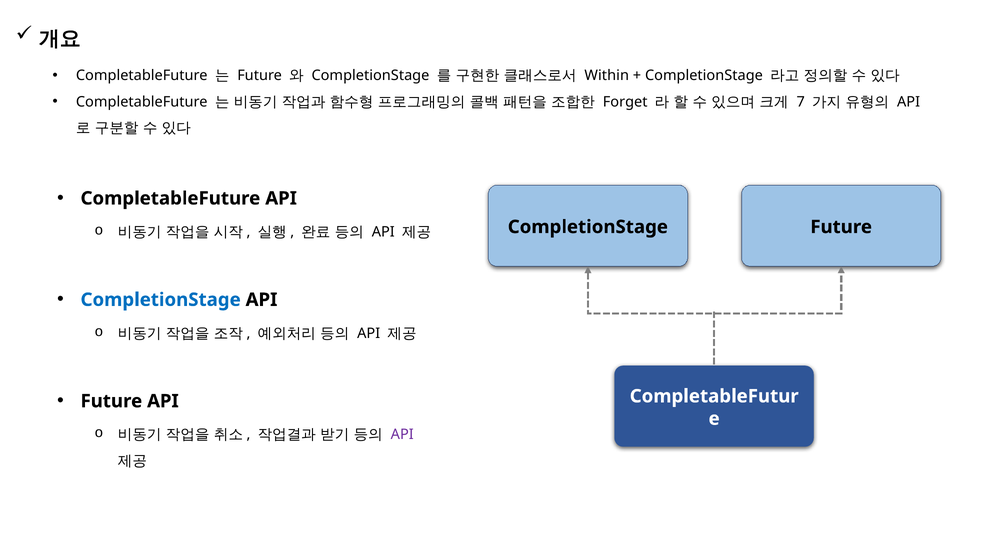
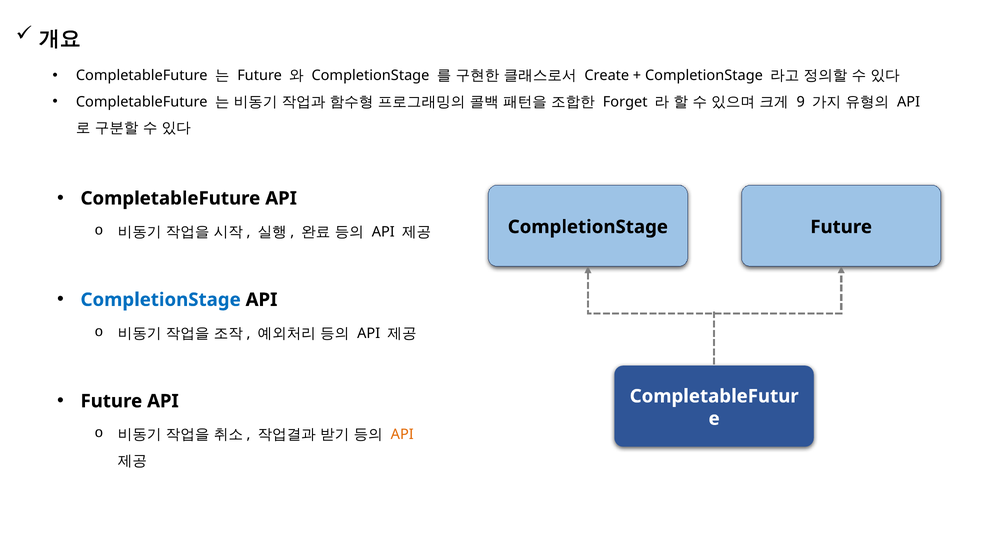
Within: Within -> Create (607, 76)
7: 7 -> 9 (801, 102)
API colour: purple -> orange (402, 435)
